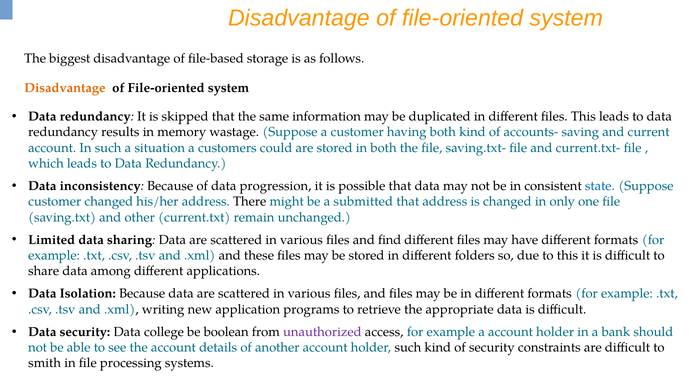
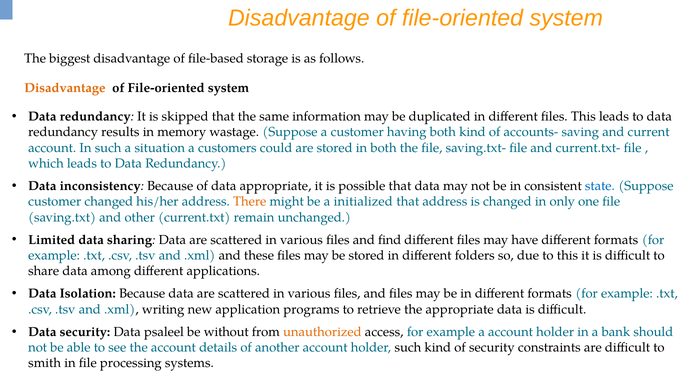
data progression: progression -> appropriate (276, 186)
There colour: black -> orange (250, 202)
submitted: submitted -> initialized (363, 202)
college: college -> psaleel (164, 332)
boolean: boolean -> without (226, 332)
unauthorized colour: purple -> orange (322, 332)
